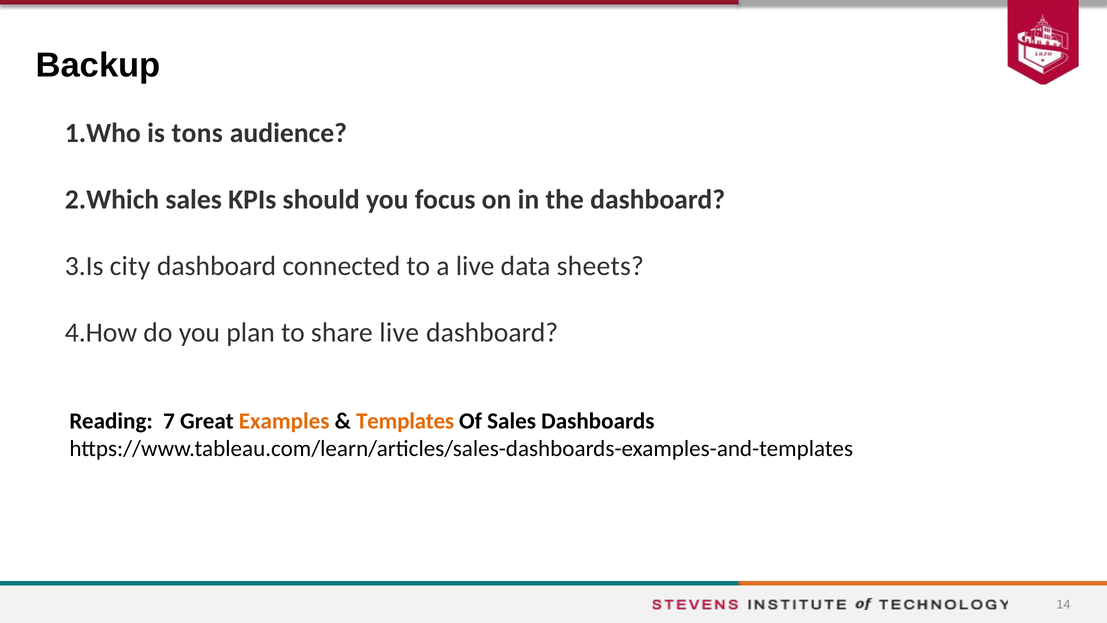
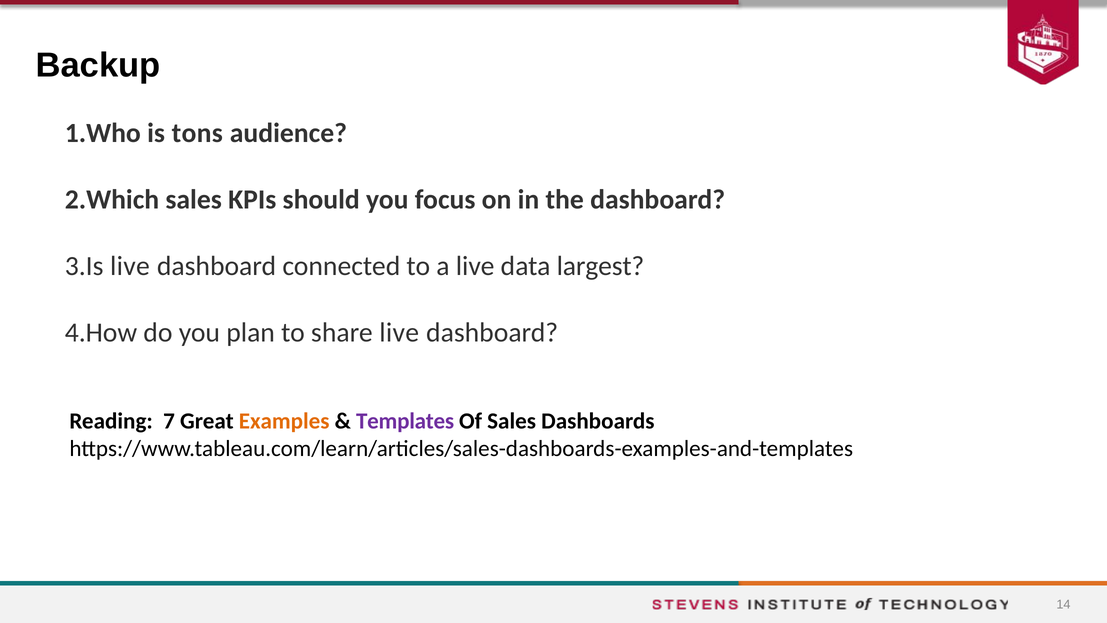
city: city -> live (130, 266)
sheets: sheets -> largest (600, 266)
Templates colour: orange -> purple (405, 421)
